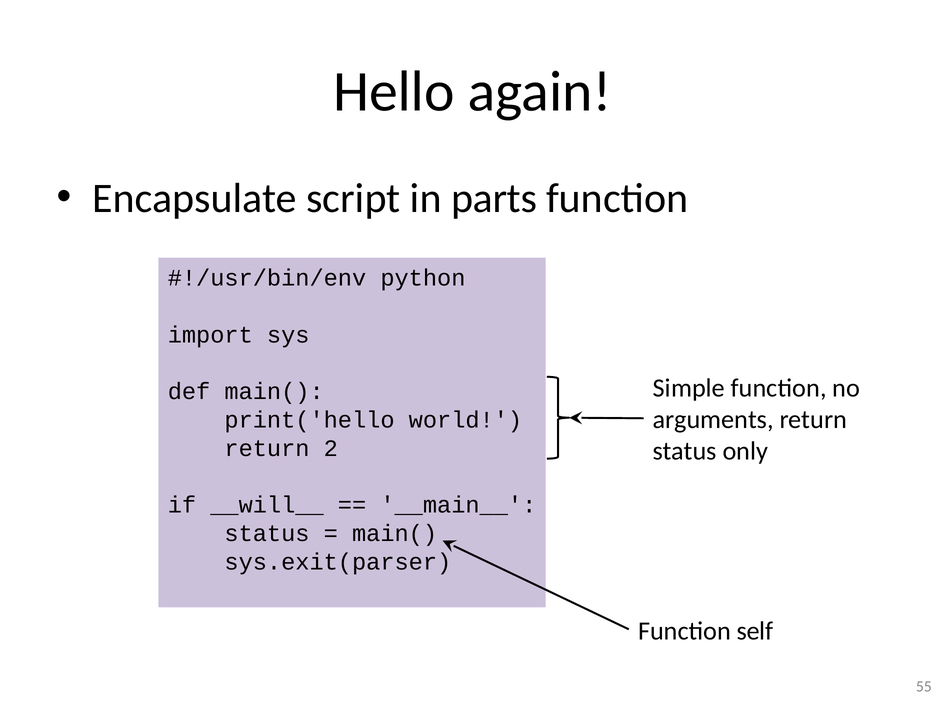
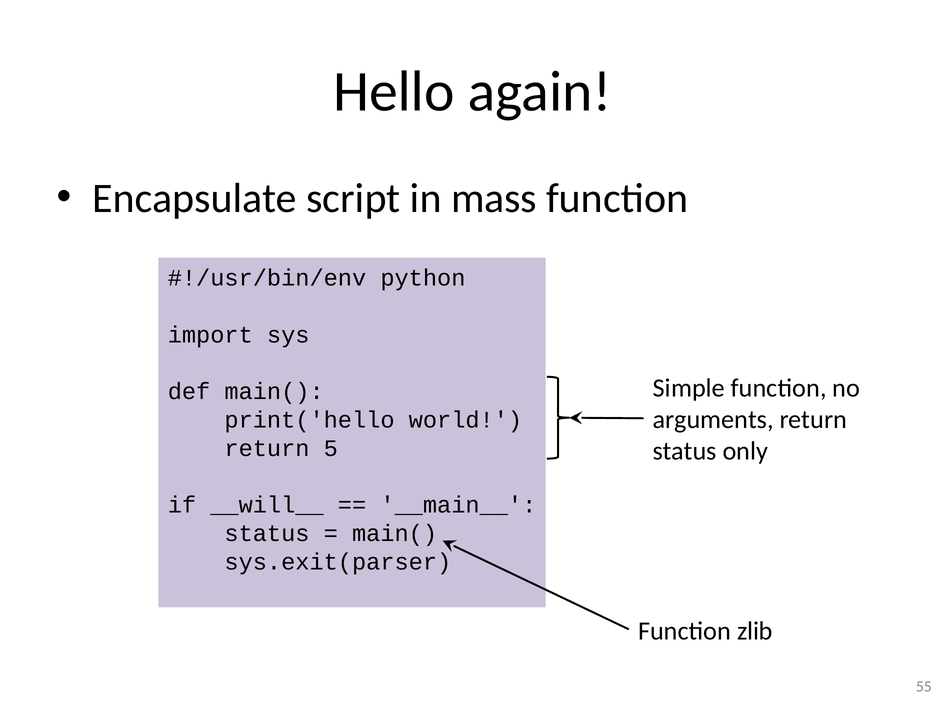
parts: parts -> mass (494, 198)
2: 2 -> 5 (331, 448)
self: self -> zlib (755, 631)
